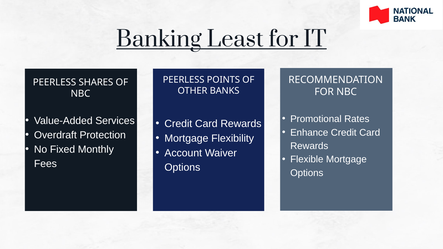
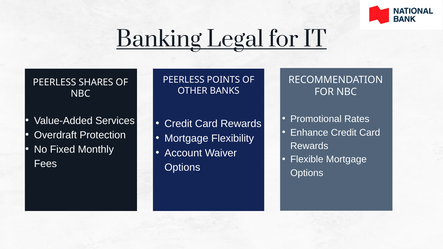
Least: Least -> Legal (235, 40)
